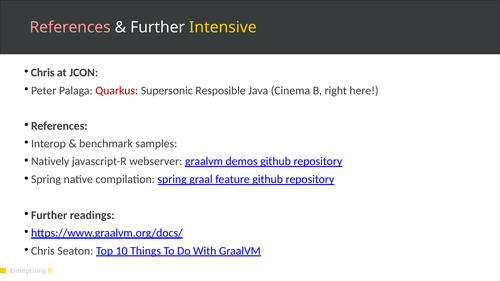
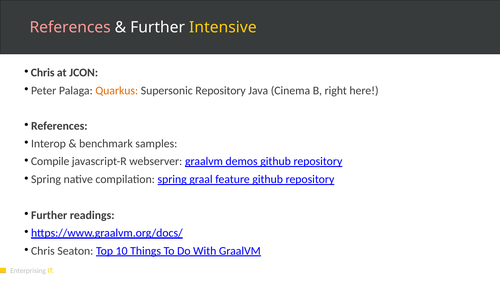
Quarkus colour: red -> orange (117, 91)
Supersonic Resposible: Resposible -> Repository (221, 91)
Natively: Natively -> Compile (50, 162)
